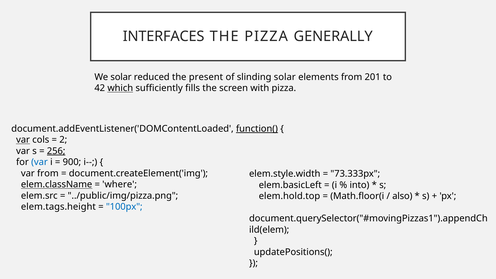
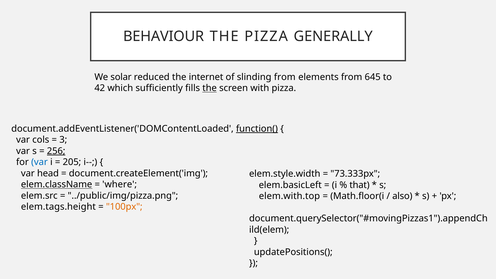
INTERFACES: INTERFACES -> BEHAVIOUR (164, 36)
present: present -> internet (206, 77)
slinding solar: solar -> from (285, 77)
201: 201 -> 645 (373, 77)
which underline: present -> none (120, 88)
the underline: none -> present (210, 88)
var underline: present -> none (23, 140)
2: 2 -> 3 (63, 140)
900: 900 -> 205 (72, 162)
var from: from -> head (48, 173)
into: into -> that (359, 185)
elem.hold.top: elem.hold.top -> elem.with.top (289, 196)
100px colour: blue -> orange (124, 207)
